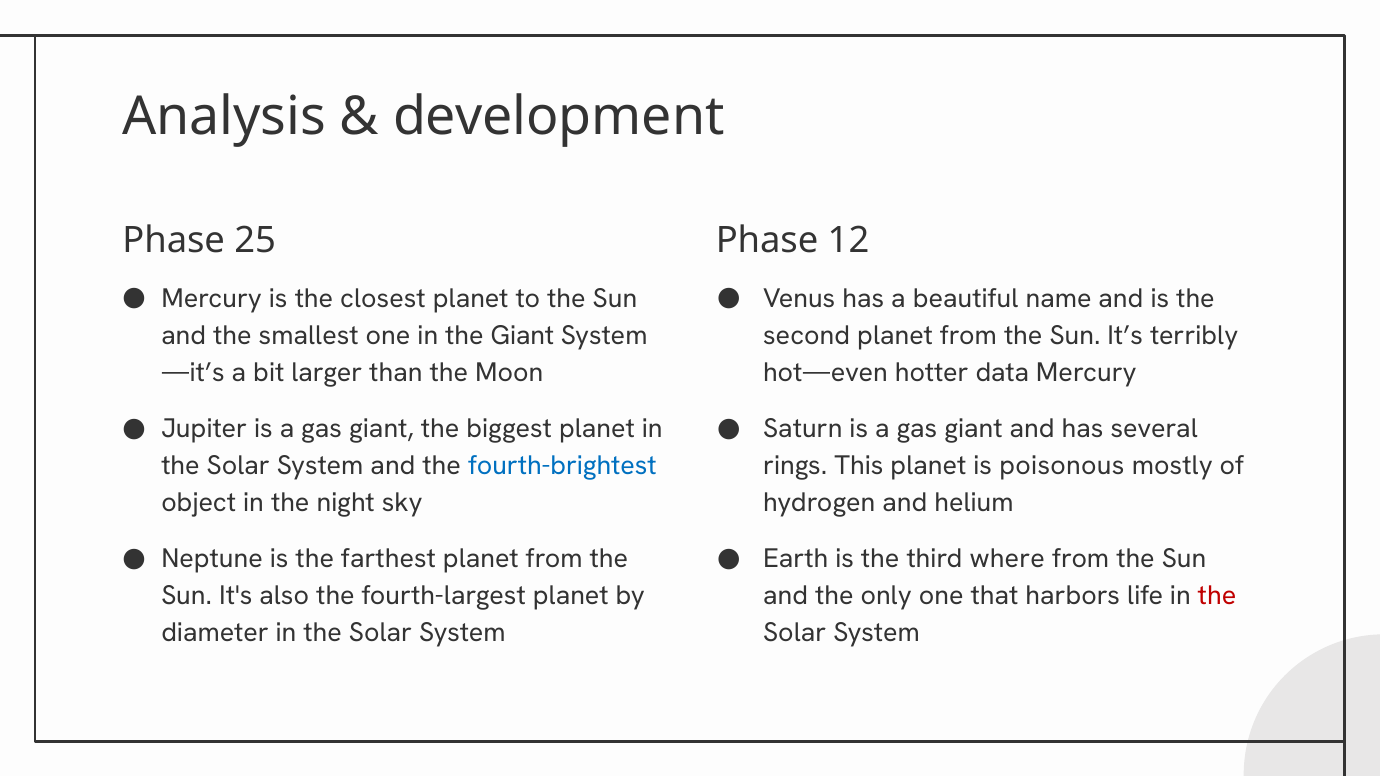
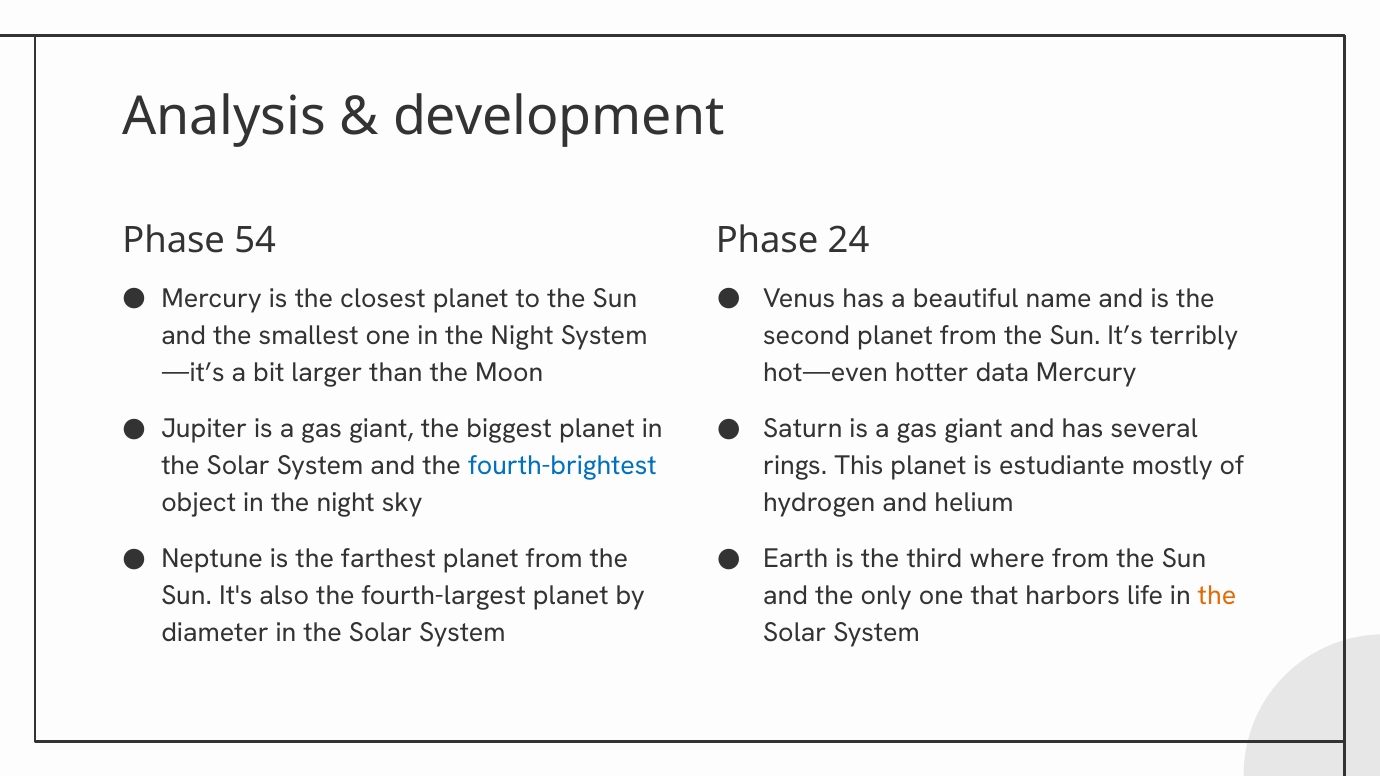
25: 25 -> 54 (255, 240)
12: 12 -> 24 (849, 240)
one in the Giant: Giant -> Night (522, 336)
poisonous: poisonous -> estudiante (1062, 466)
the colour: red -> orange (1217, 596)
